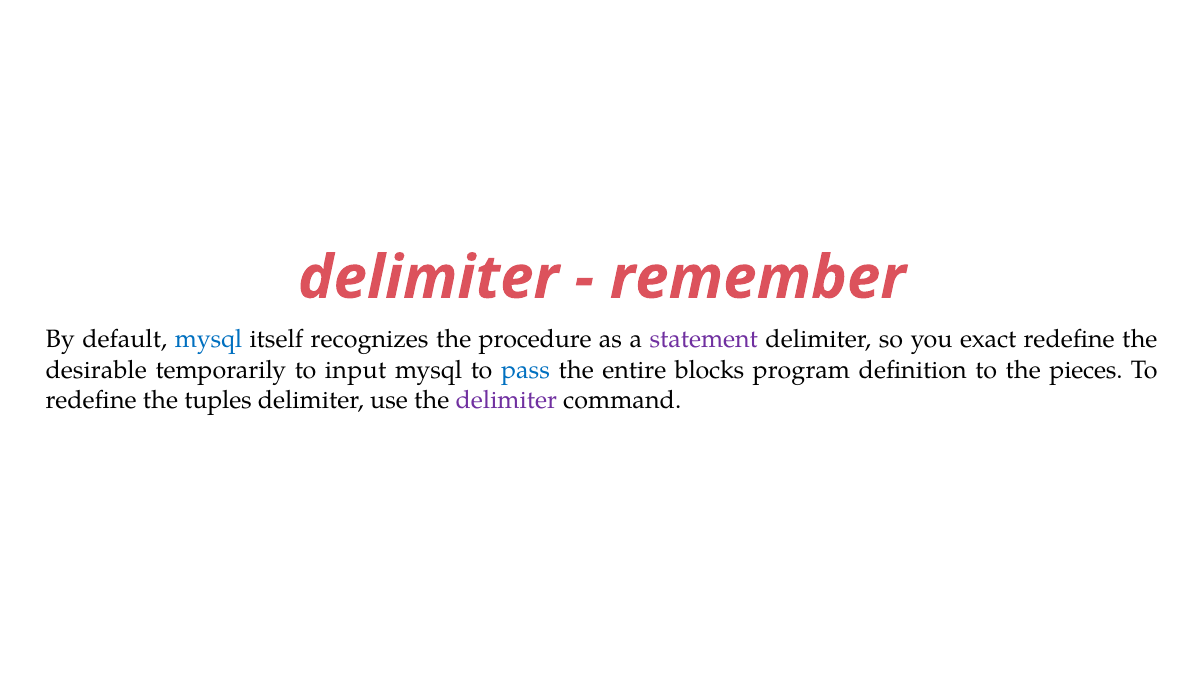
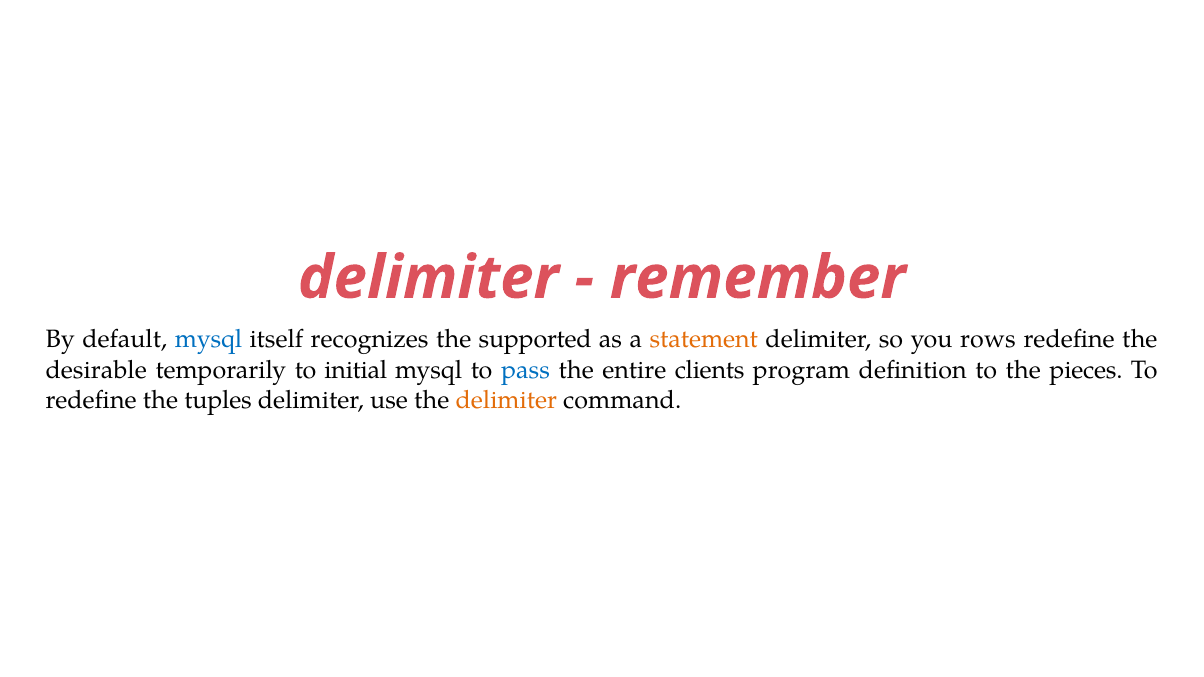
procedure: procedure -> supported (535, 340)
statement colour: purple -> orange (704, 340)
exact: exact -> rows (988, 340)
input: input -> initial (356, 370)
blocks: blocks -> clients (710, 370)
delimiter colour: purple -> orange (506, 400)
